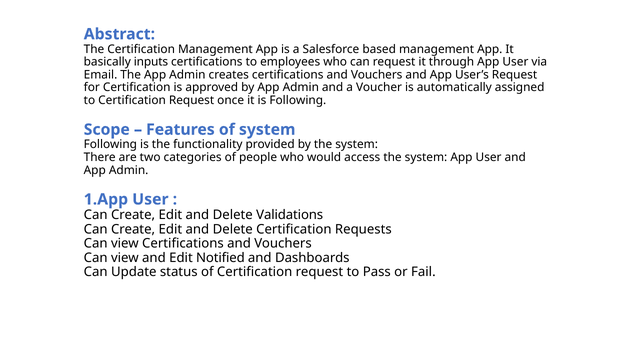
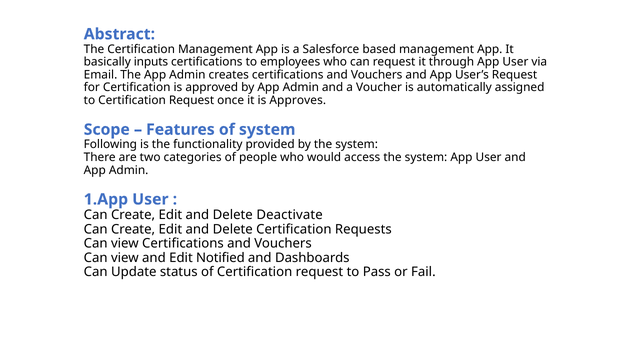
is Following: Following -> Approves (298, 100)
Validations: Validations -> Deactivate (290, 215)
